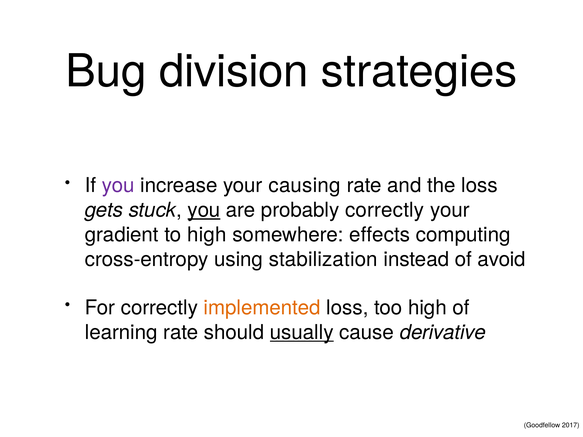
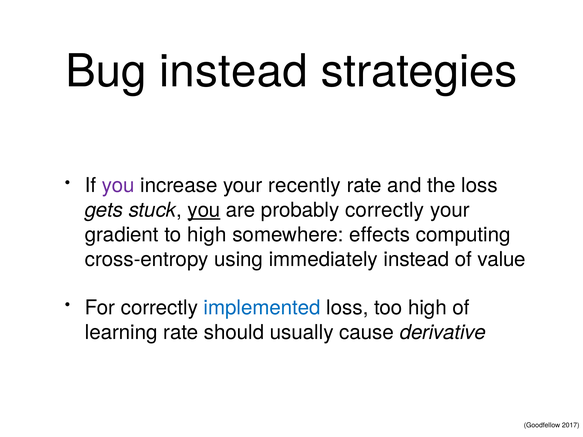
Bug division: division -> instead (234, 72)
causing: causing -> recently (305, 186)
stabilization: stabilization -> immediately (323, 259)
avoid: avoid -> value (502, 259)
implemented colour: orange -> blue (262, 308)
usually underline: present -> none (302, 333)
